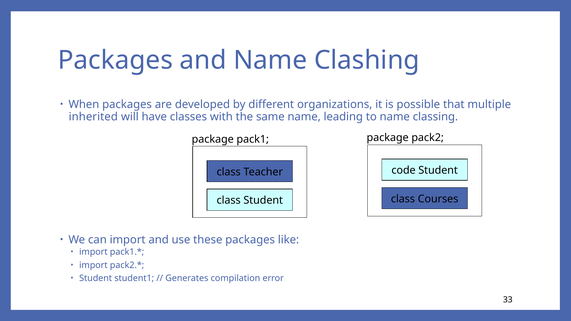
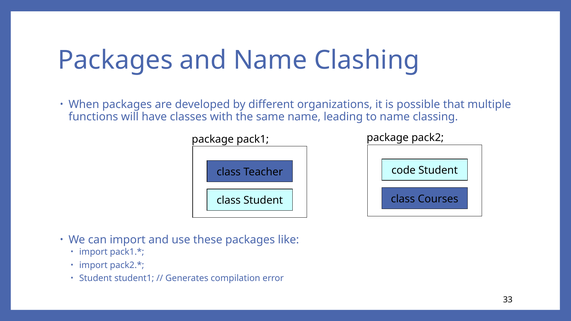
inherited: inherited -> functions (93, 117)
